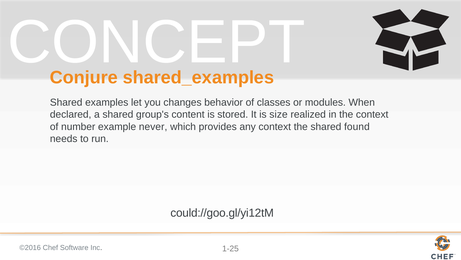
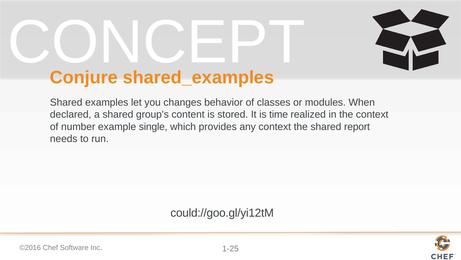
size: size -> time (279, 114)
never: never -> single (153, 126)
found: found -> report (357, 126)
